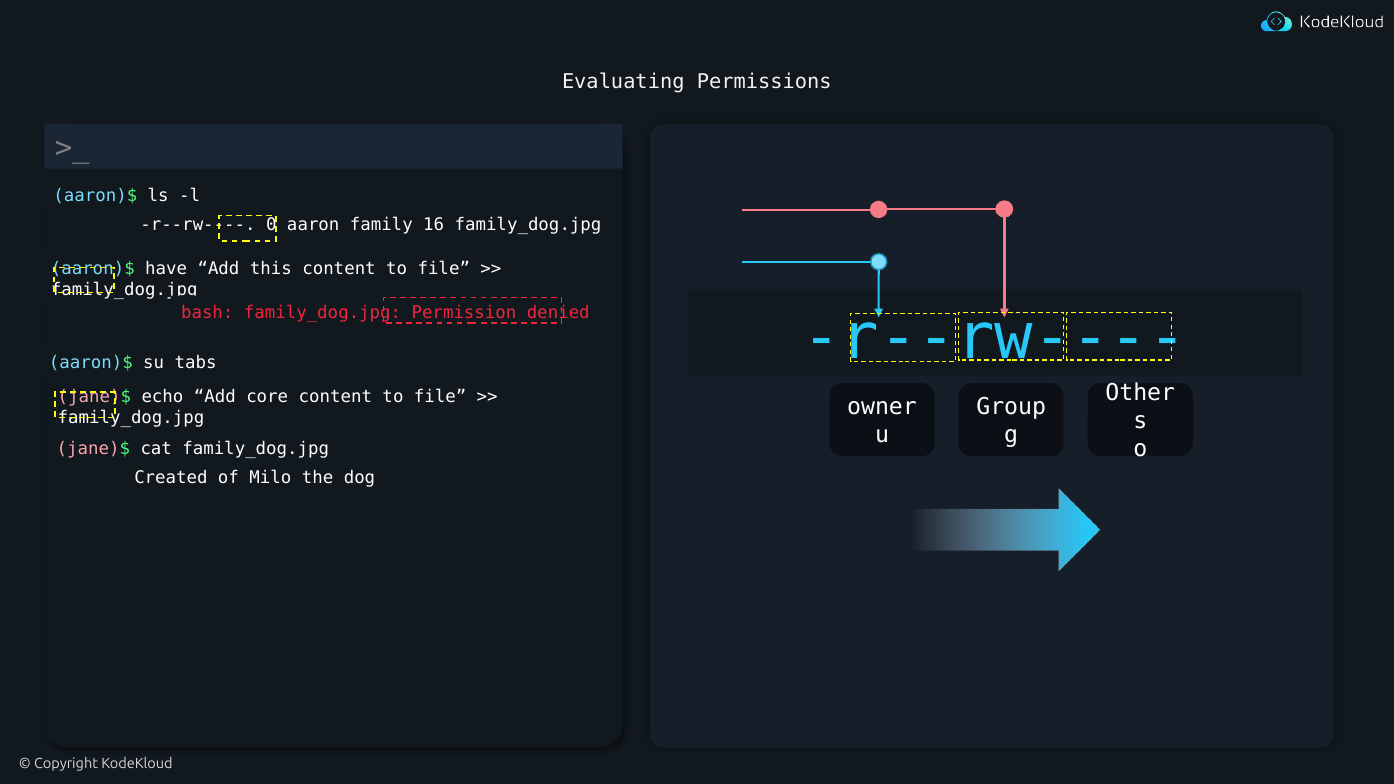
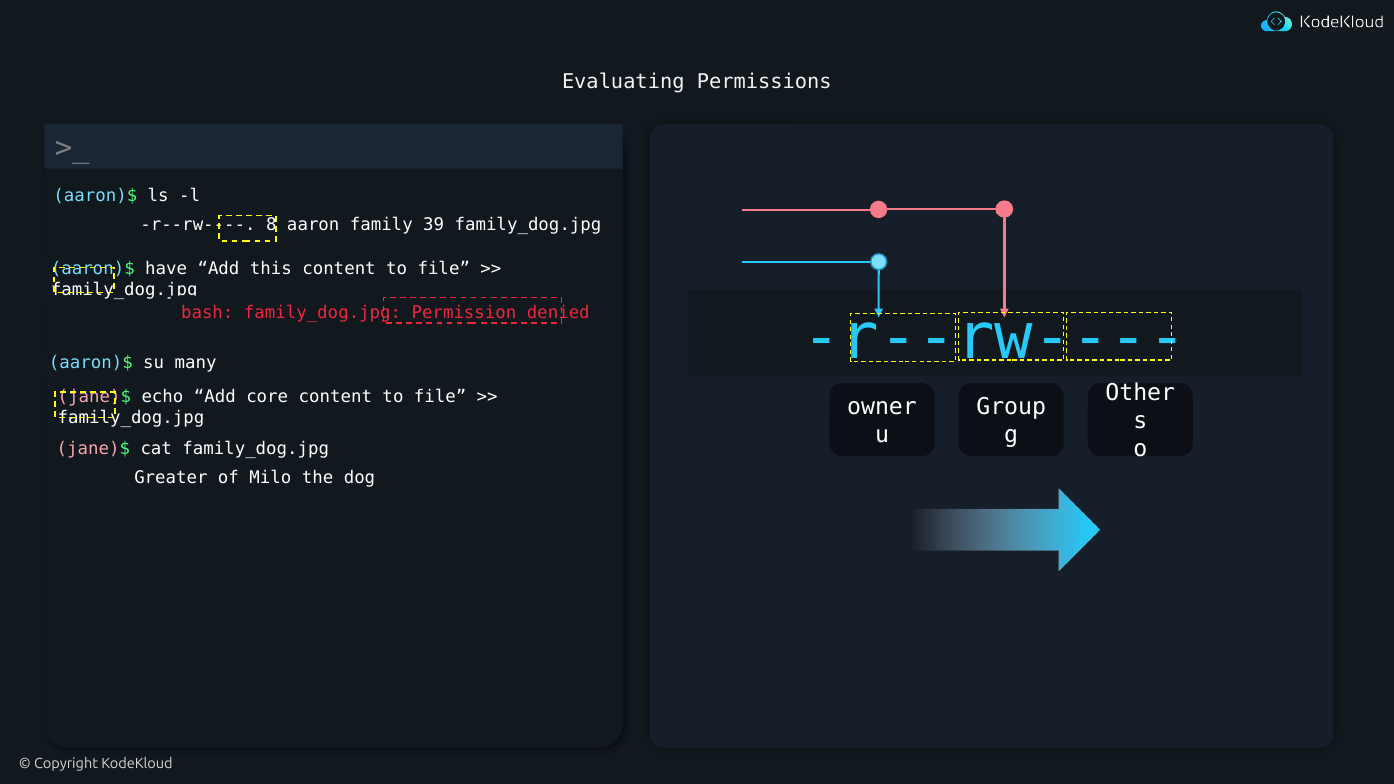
0: 0 -> 8 (271, 225)
16: 16 -> 39 (434, 225)
tabs: tabs -> many (196, 363)
Created: Created -> Greater (171, 478)
